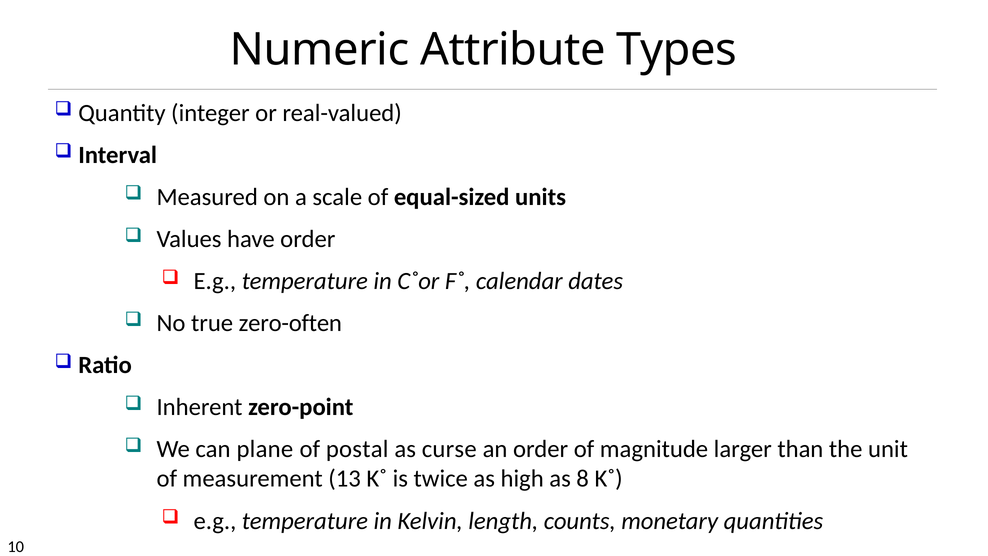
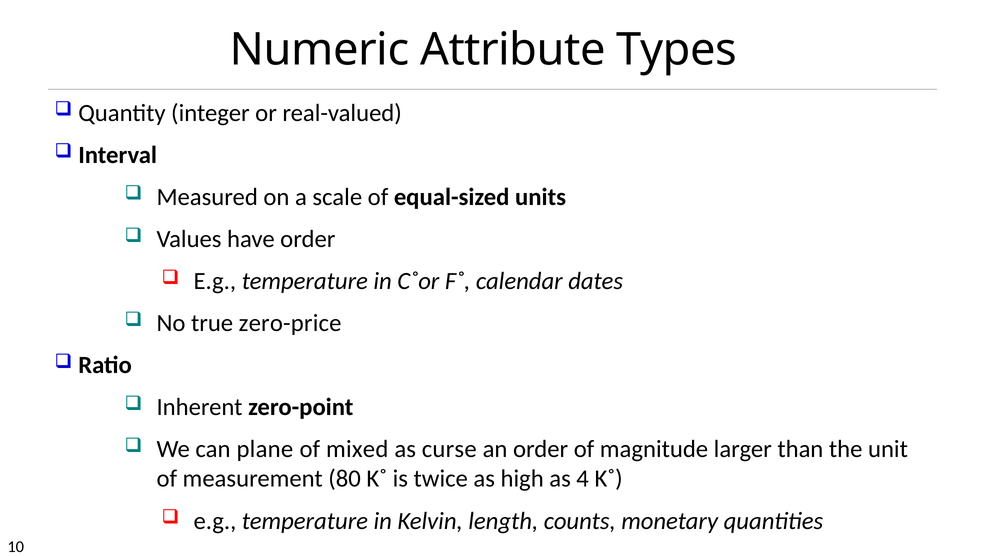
zero-often: zero-often -> zero-price (290, 323)
postal: postal -> mixed (357, 449)
13: 13 -> 80 (345, 479)
8: 8 -> 4 (583, 479)
